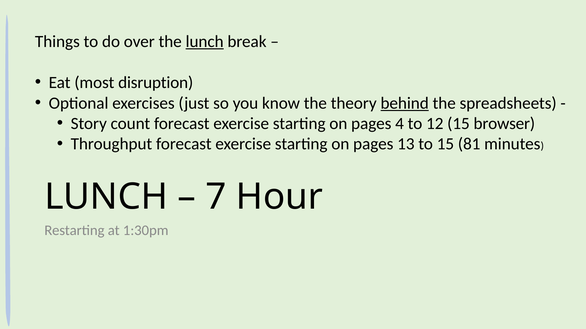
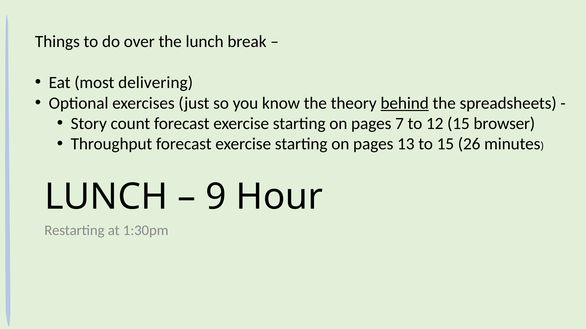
lunch underline: present -> none (205, 42)
disruption: disruption -> delivering (156, 83)
4: 4 -> 7 (400, 124)
81: 81 -> 26 (469, 144)
7: 7 -> 9 (216, 197)
